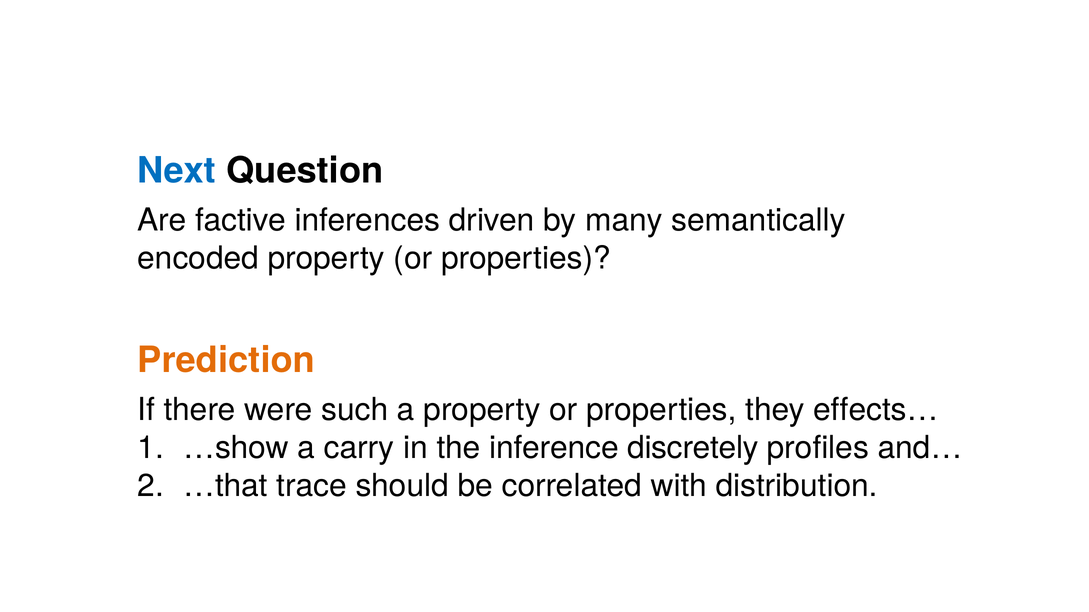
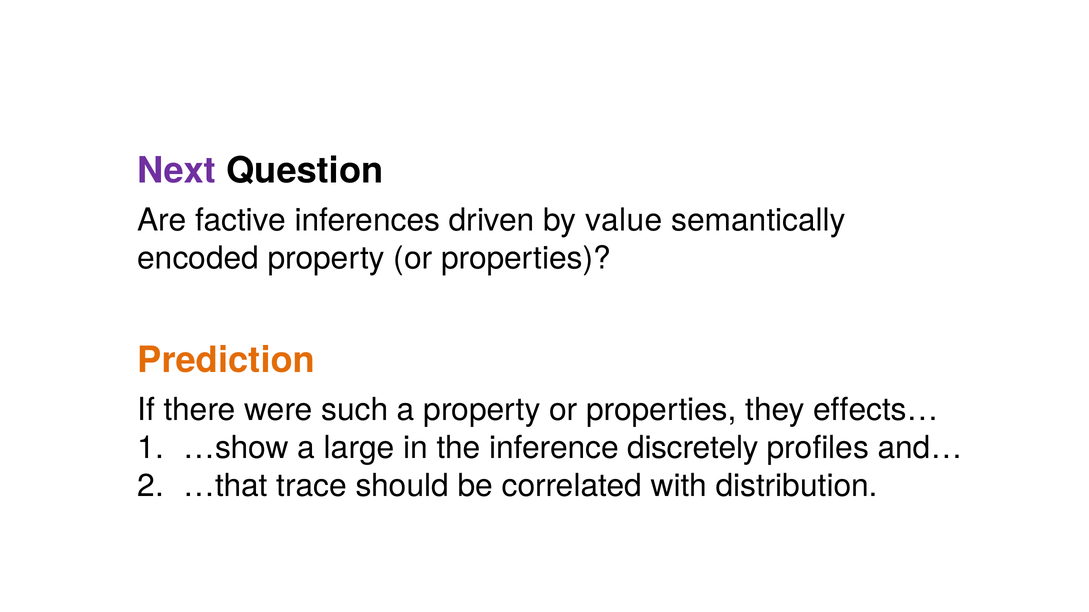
Next colour: blue -> purple (177, 171)
many: many -> value (624, 220)
carry: carry -> large (359, 448)
